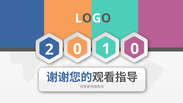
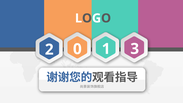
0: 0 -> 3 (135, 49)
